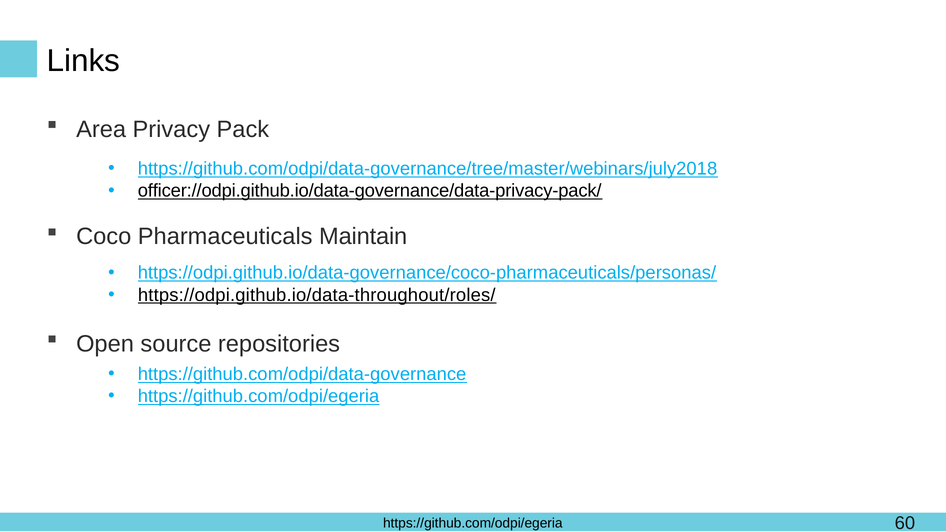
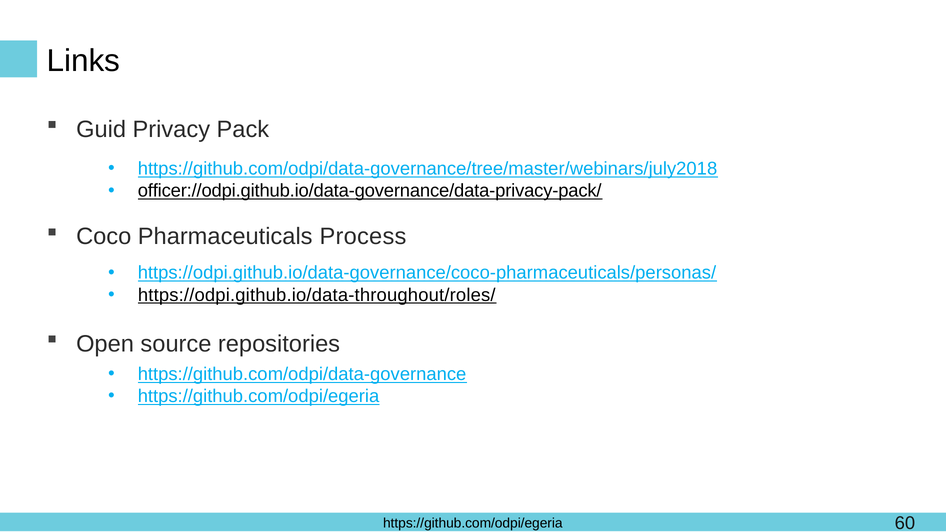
Area: Area -> Guid (101, 129)
Maintain: Maintain -> Process (363, 237)
